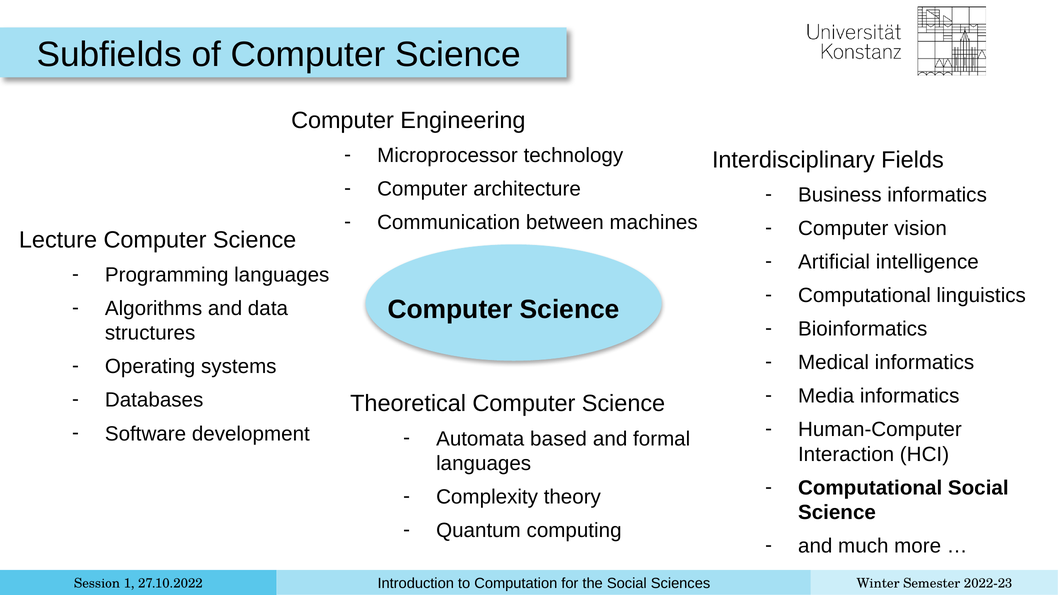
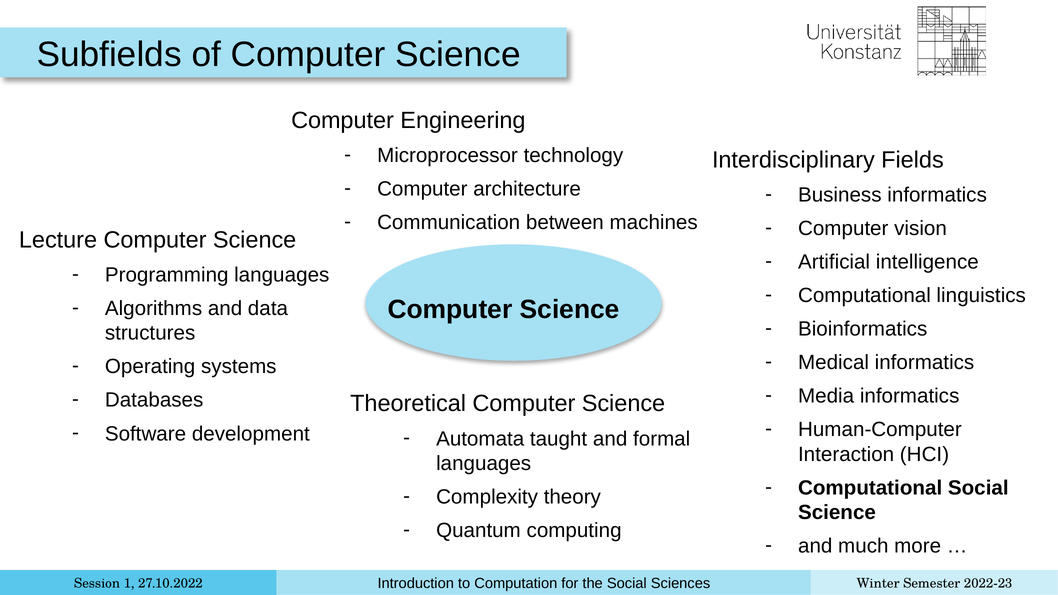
based: based -> taught (559, 439)
